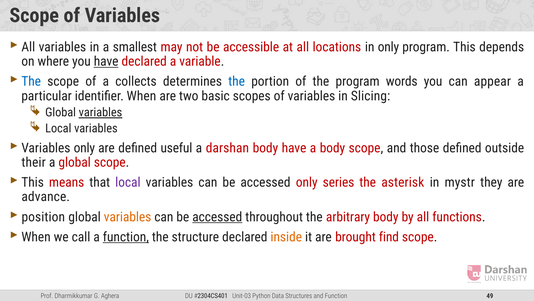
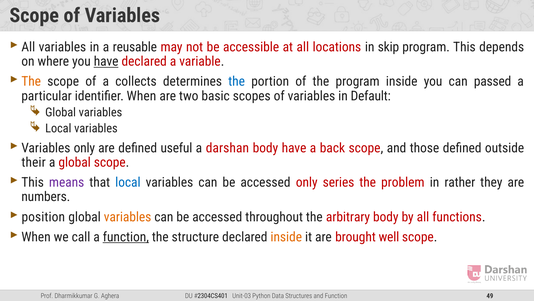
smallest: smallest -> reusable (135, 47)
in only: only -> skip (388, 47)
The colour: blue -> orange (31, 81)
program words: words -> inside (402, 81)
appear: appear -> passed (493, 81)
Slicing: Slicing -> Default (371, 96)
variables underline: present -> none (100, 112)
a body: body -> back (332, 148)
means colour: red -> purple (67, 182)
local colour: purple -> blue (128, 182)
asterisk: asterisk -> problem (403, 182)
mystr: mystr -> rather (460, 182)
advance: advance -> numbers (46, 197)
accessed underline: present -> none (217, 216)
find: find -> well (389, 236)
